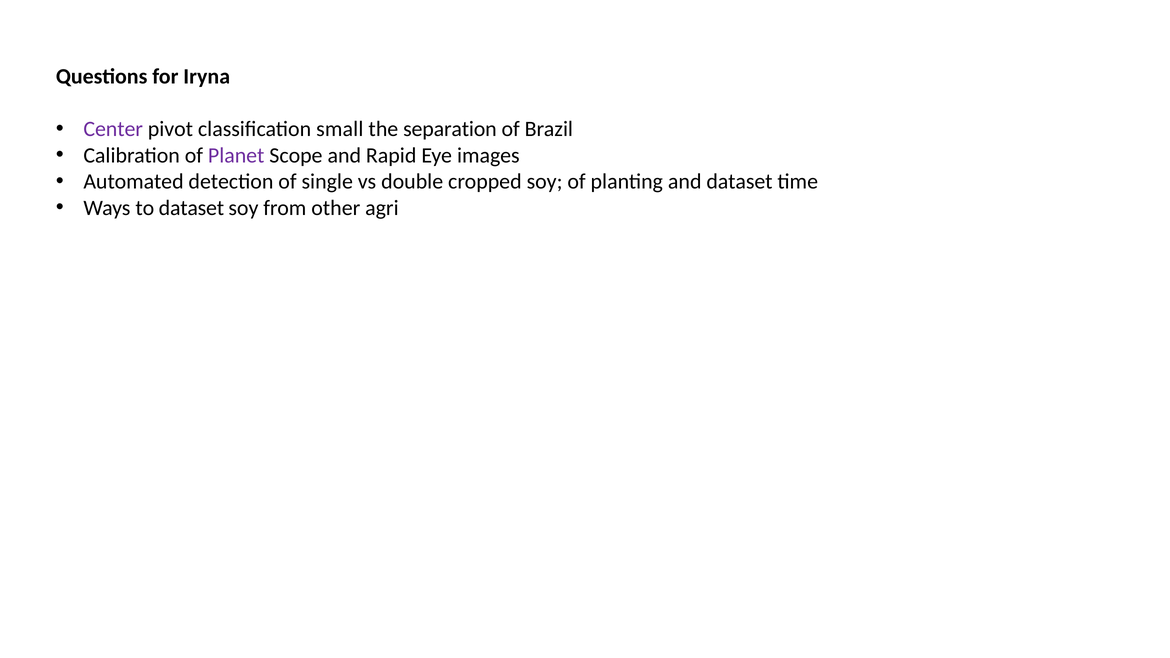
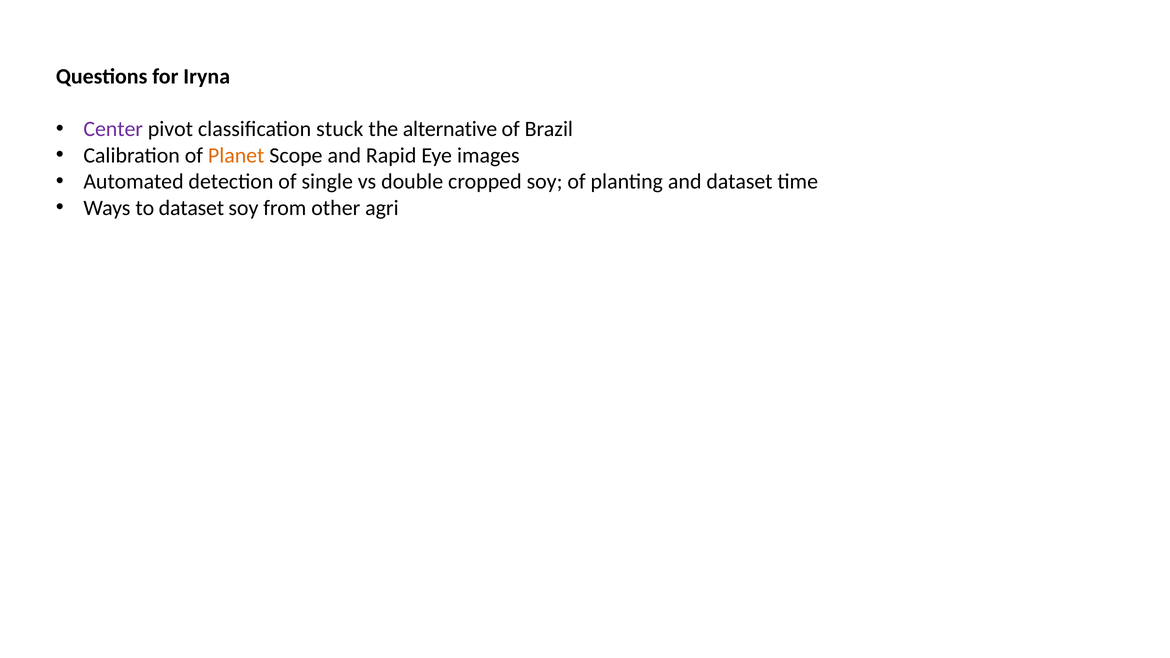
small: small -> stuck (340, 129)
separation: separation -> alternative (450, 129)
Planet colour: purple -> orange (236, 155)
